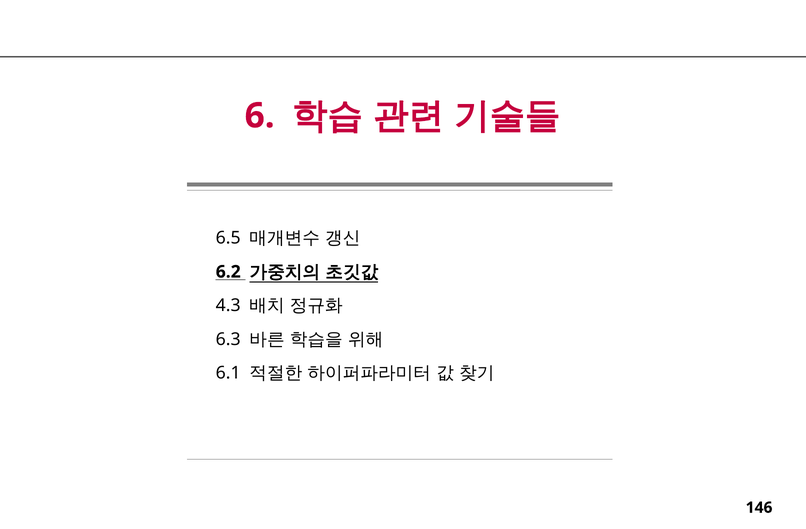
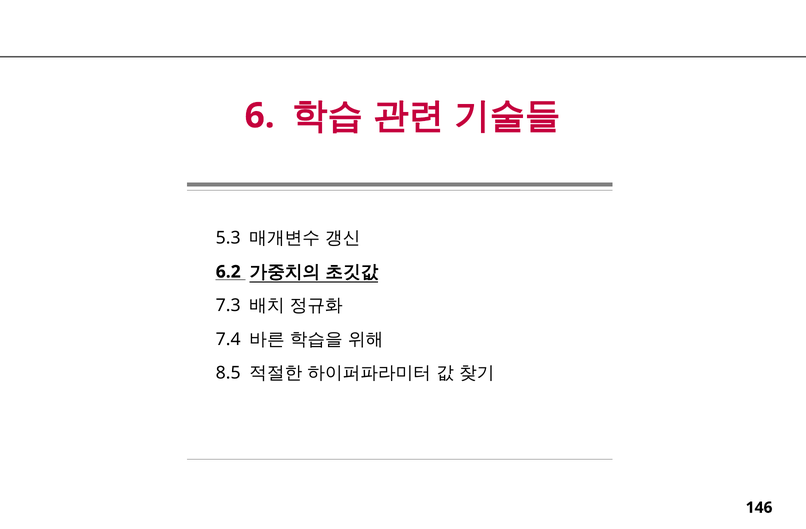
6.5: 6.5 -> 5.3 (228, 238)
4.3: 4.3 -> 7.3 (228, 306)
6.3: 6.3 -> 7.4 (228, 339)
6.1: 6.1 -> 8.5 (228, 373)
